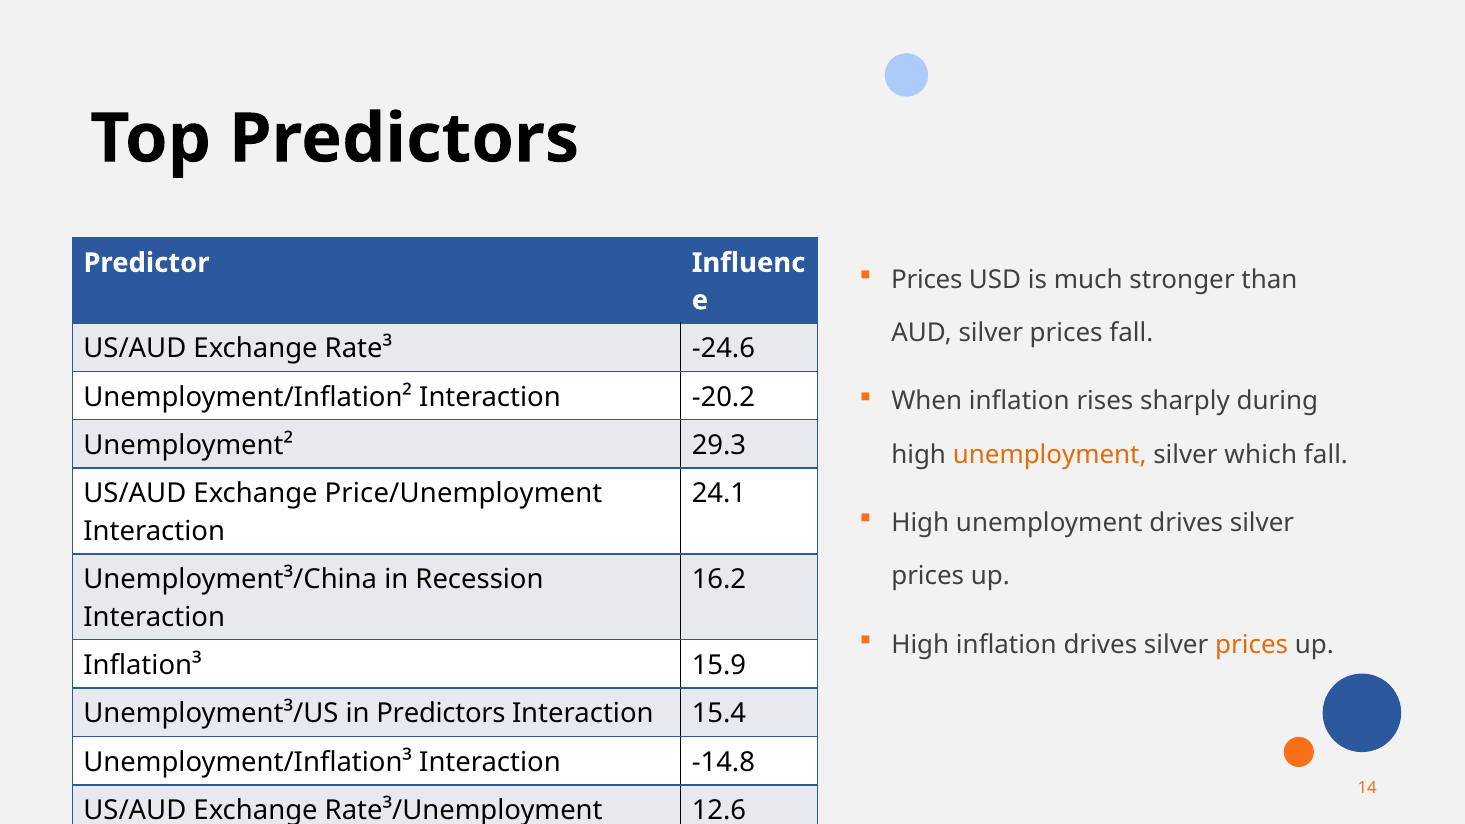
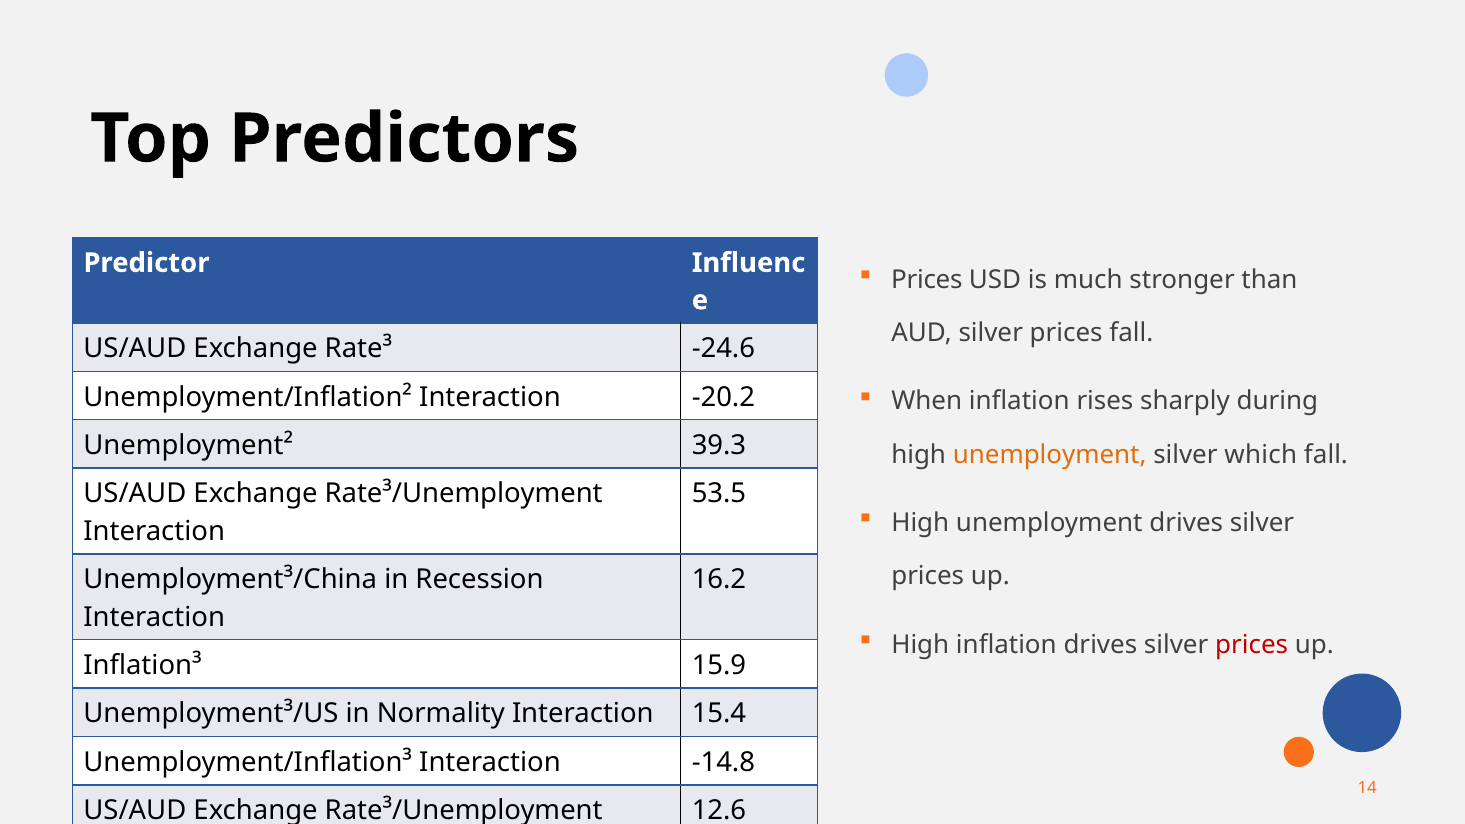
29.3: 29.3 -> 39.3 (719, 445)
Price/Unemployment: Price/Unemployment -> Rate³/Unemployment (464, 494)
24.1: 24.1 -> 53.5 (719, 494)
prices colour: orange -> red (1252, 645)
in Predictors: Predictors -> Normality (441, 714)
